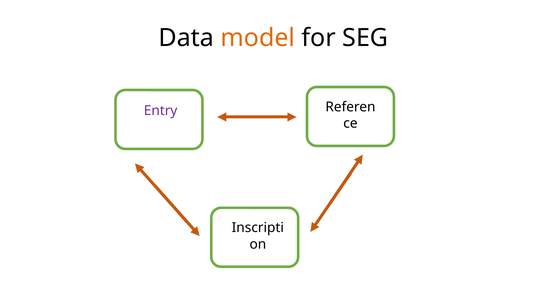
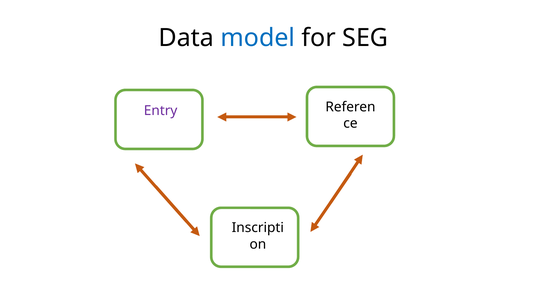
model colour: orange -> blue (258, 38)
